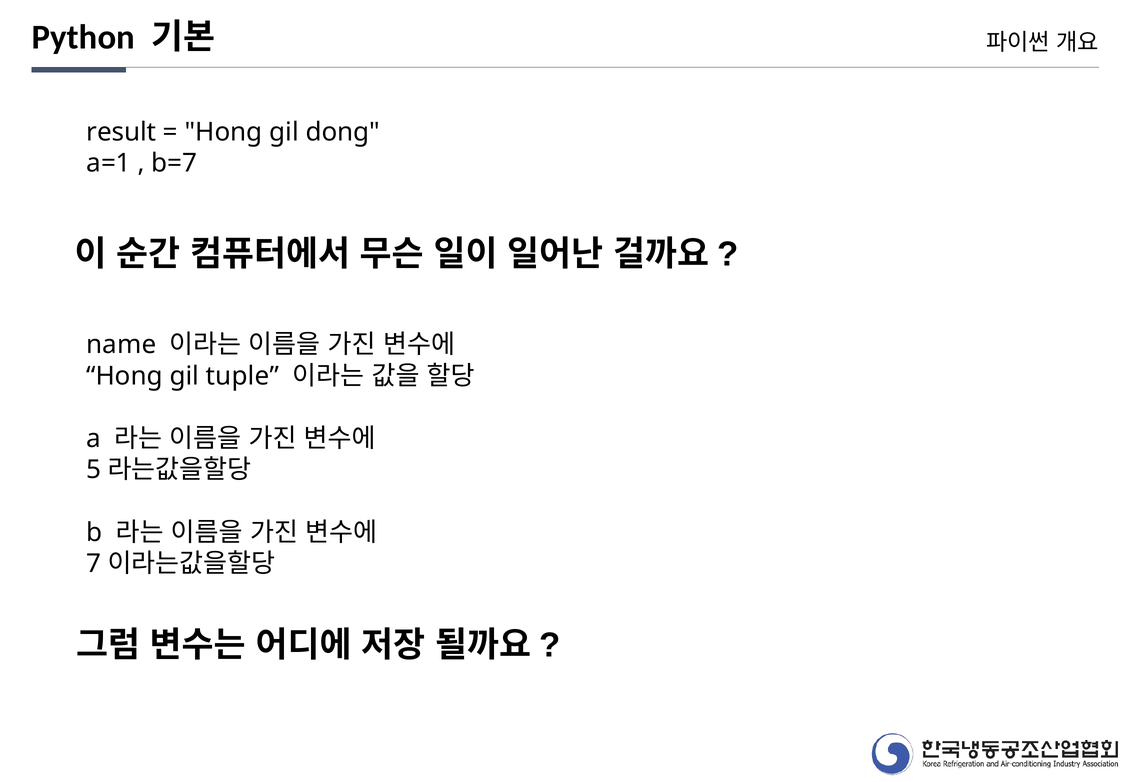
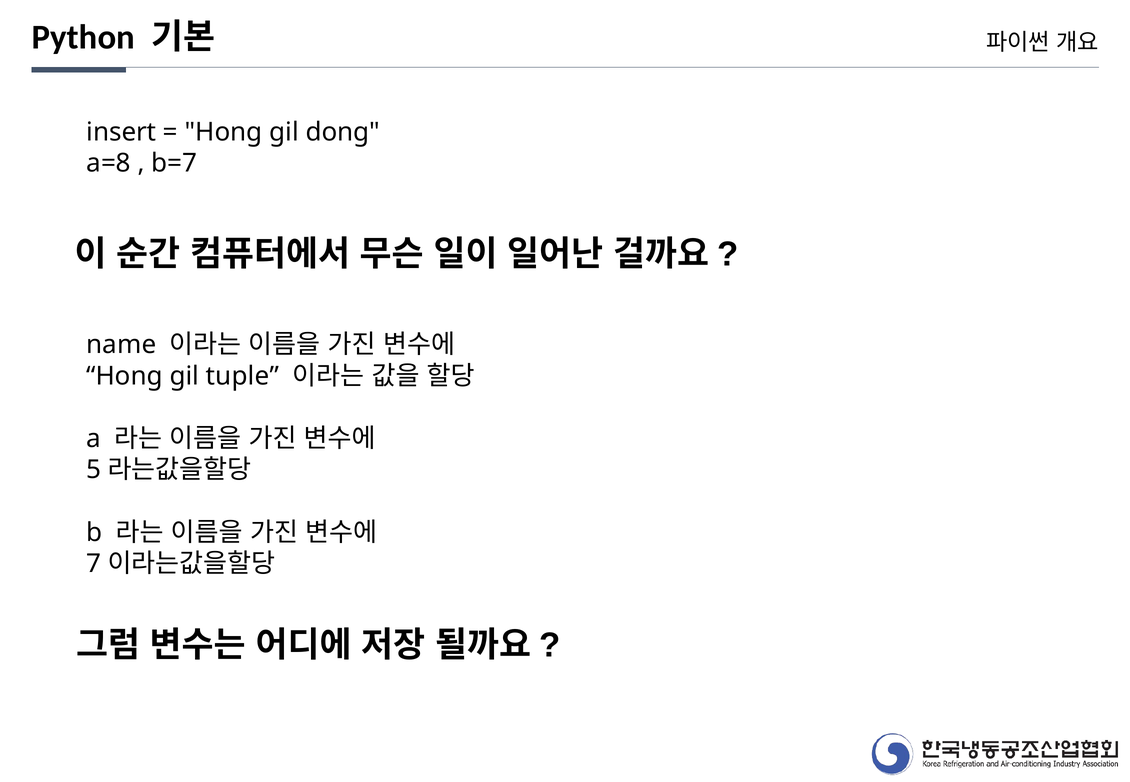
result: result -> insert (121, 132)
a=1: a=1 -> a=8 (109, 163)
